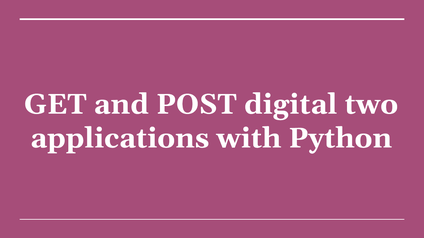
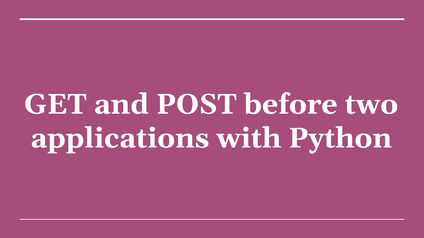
digital: digital -> before (291, 105)
